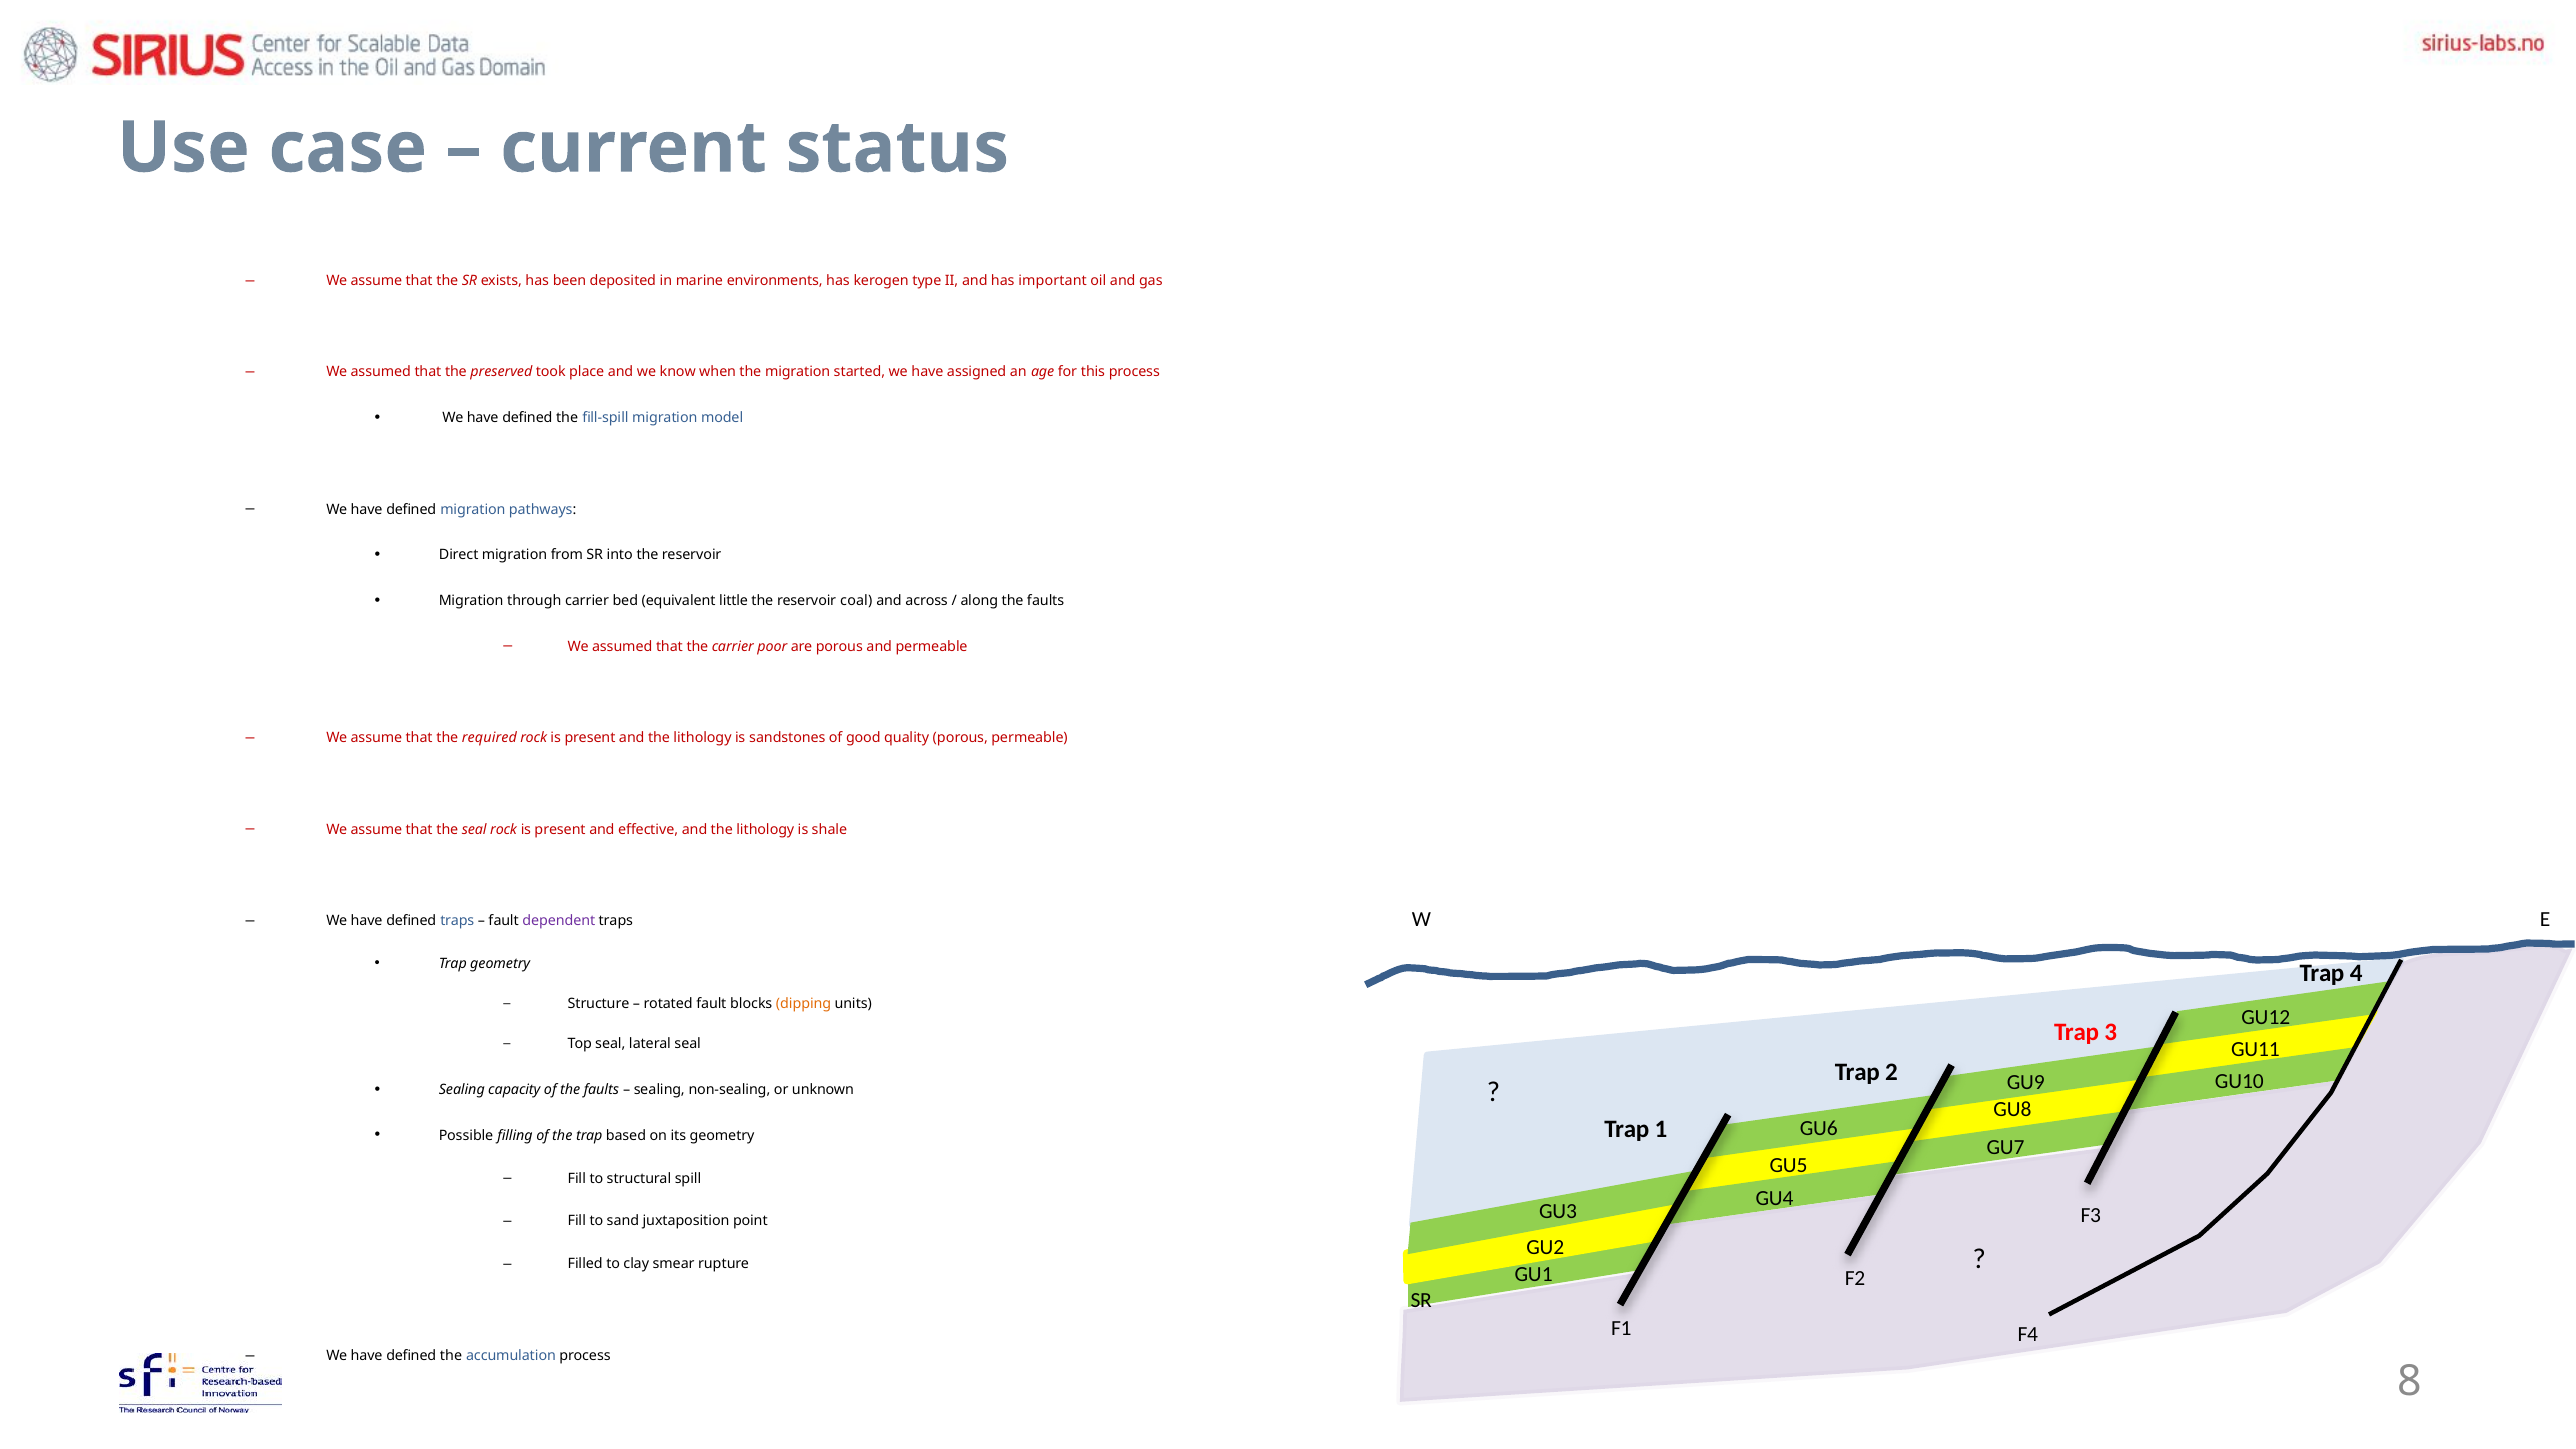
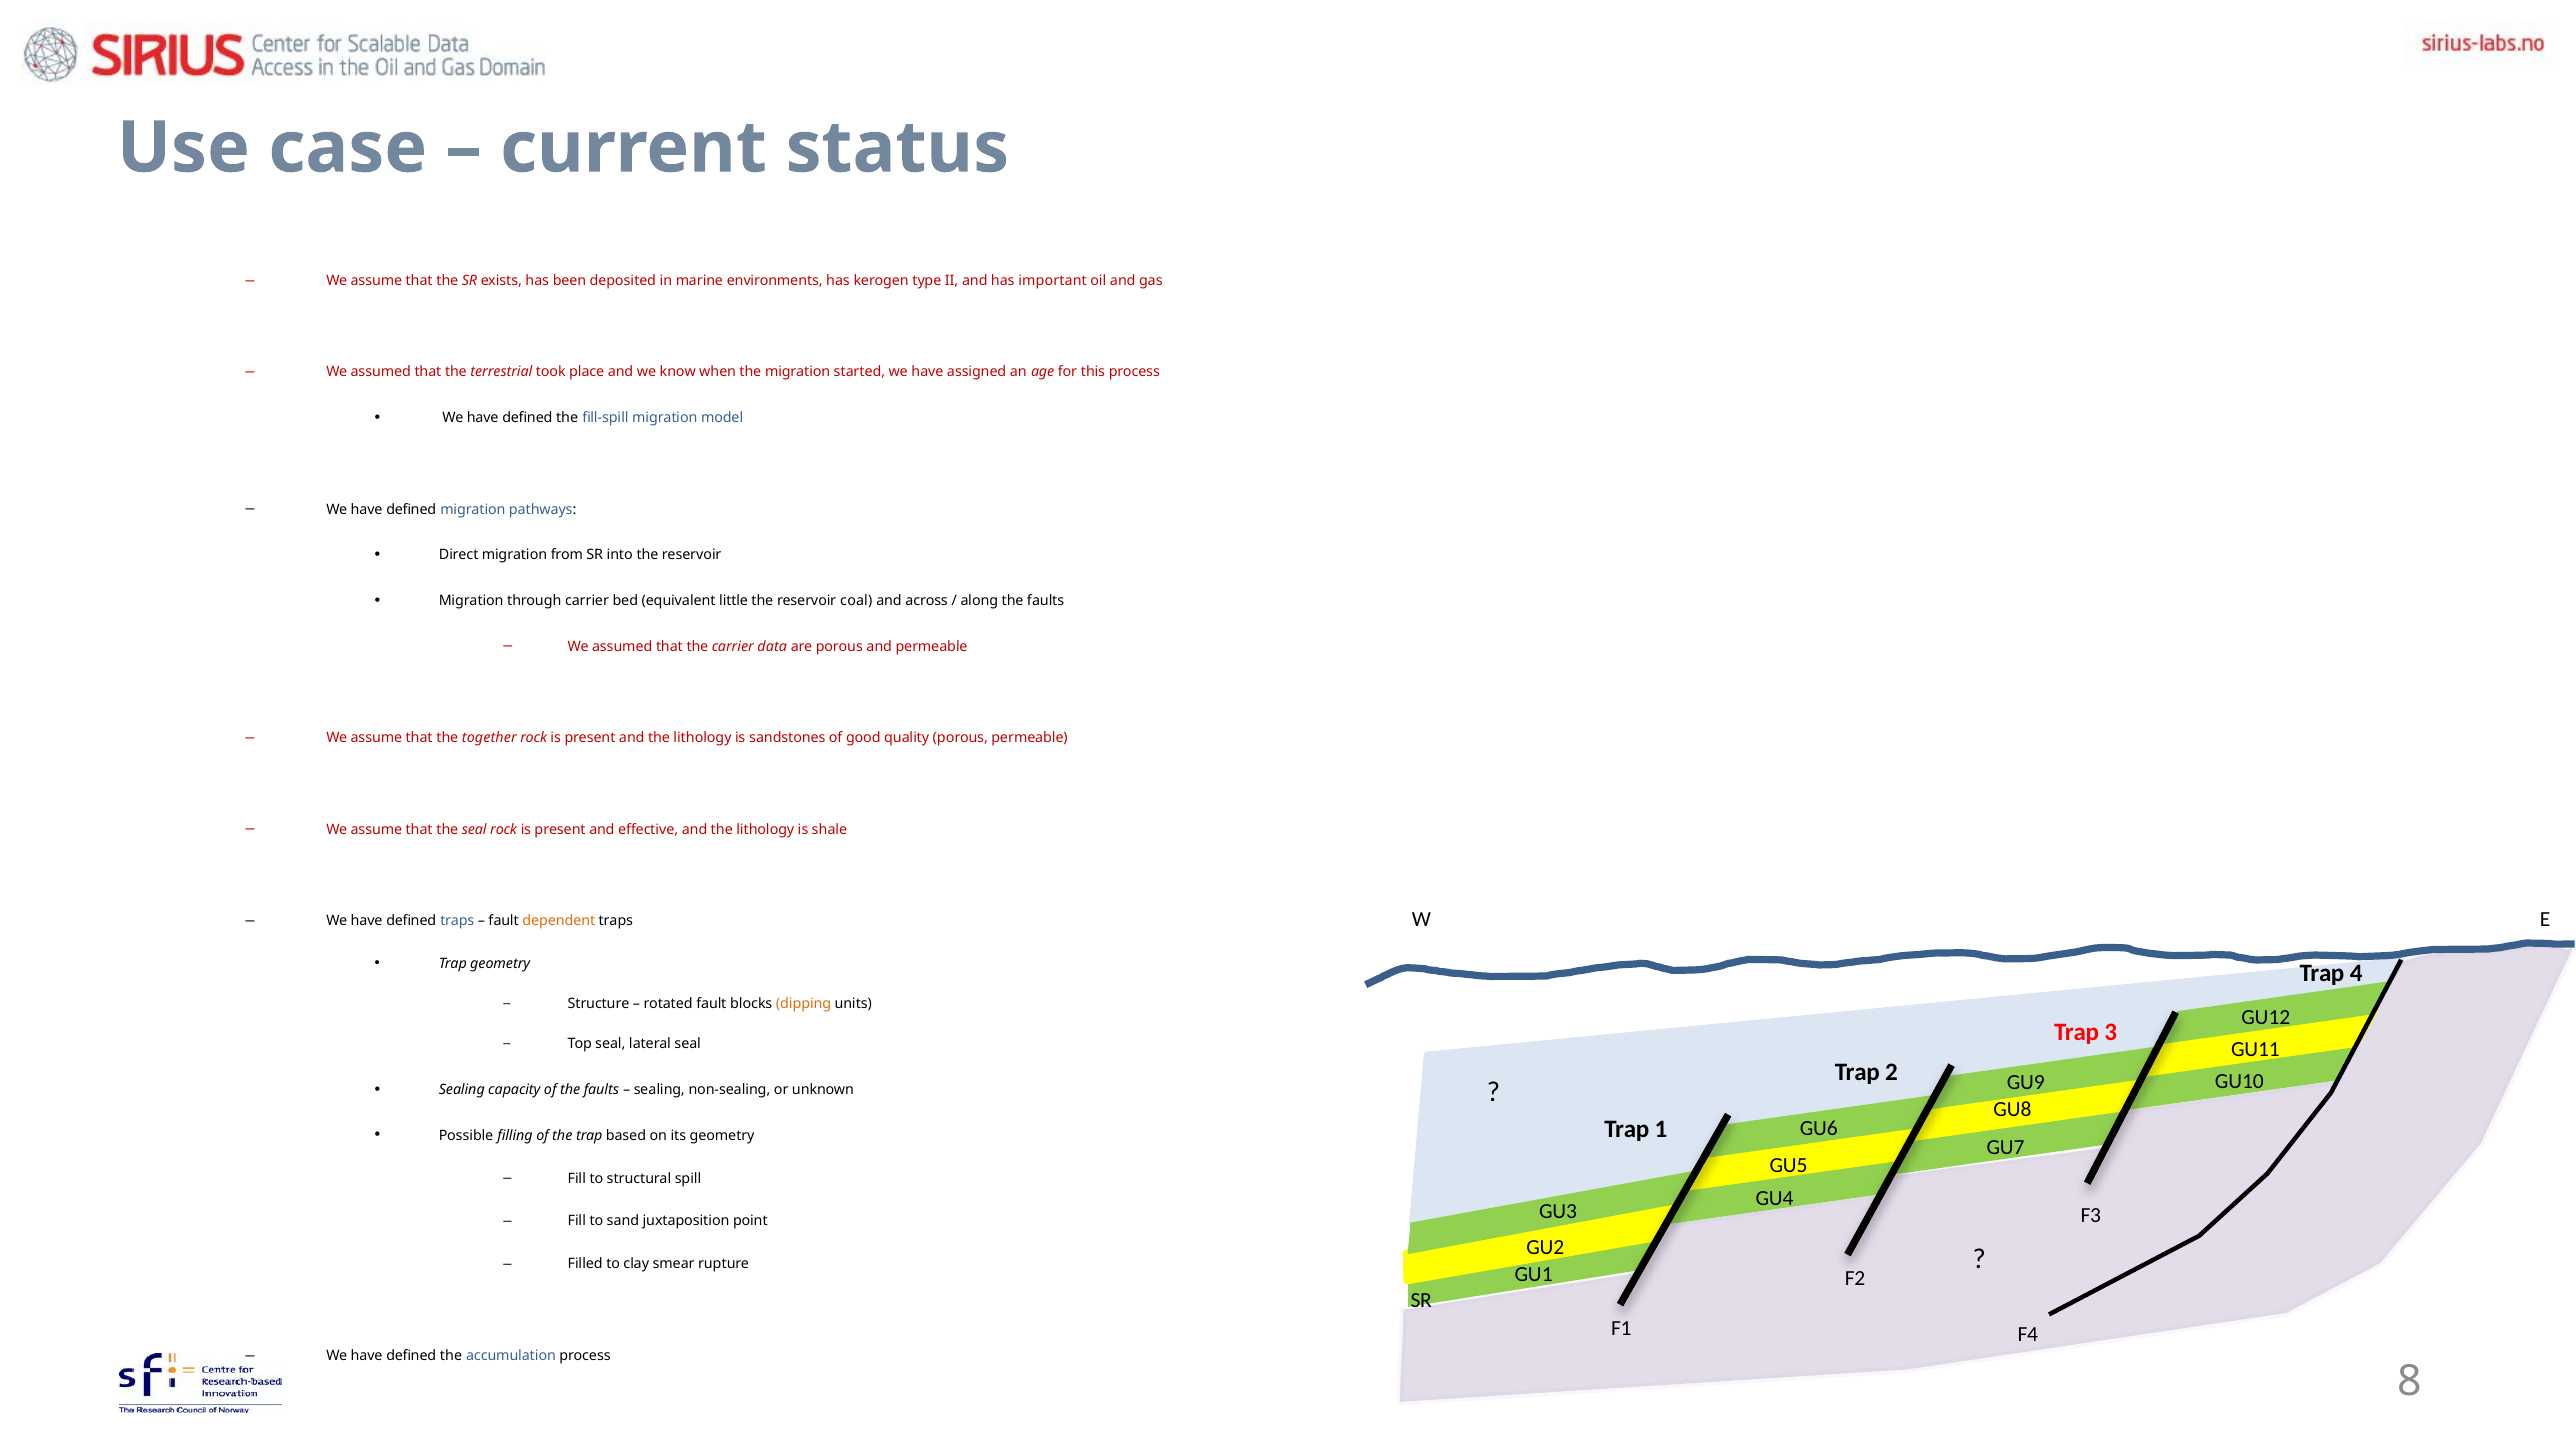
preserved: preserved -> terrestrial (501, 372)
poor: poor -> data (772, 647)
required: required -> together (489, 738)
dependent colour: purple -> orange (559, 921)
